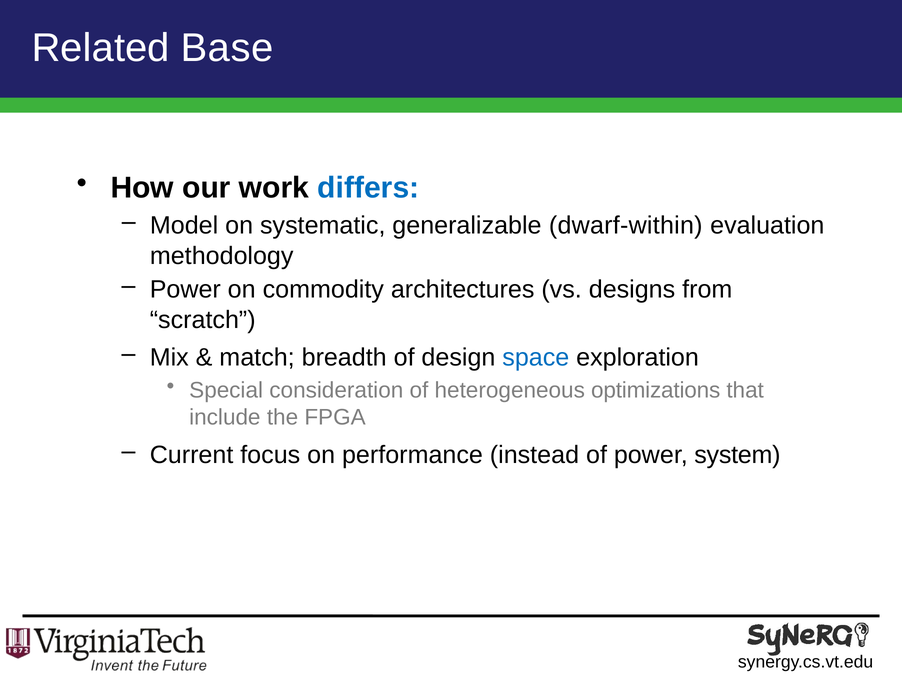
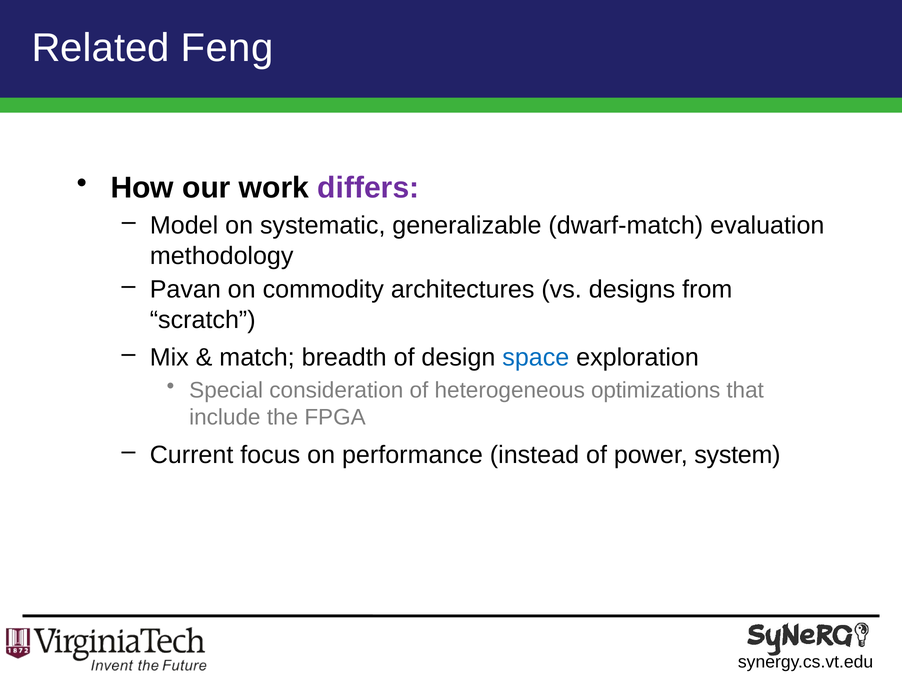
Base: Base -> Feng (227, 48)
differs colour: blue -> purple (368, 188)
dwarf-within: dwarf-within -> dwarf-match (626, 226)
Power: Power -> Pavan (185, 290)
